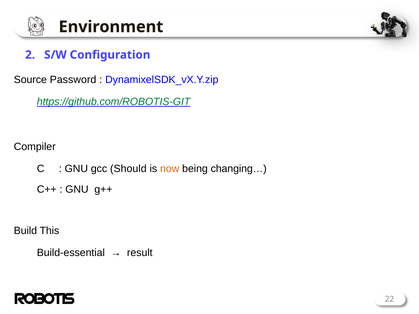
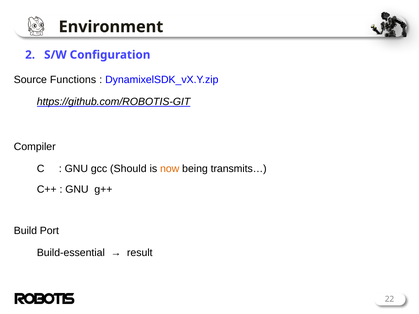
Password: Password -> Functions (73, 80)
https://github.com/ROBOTIS-GIT colour: green -> black (114, 102)
changing…: changing… -> transmits… (239, 169)
This: This -> Port (49, 231)
